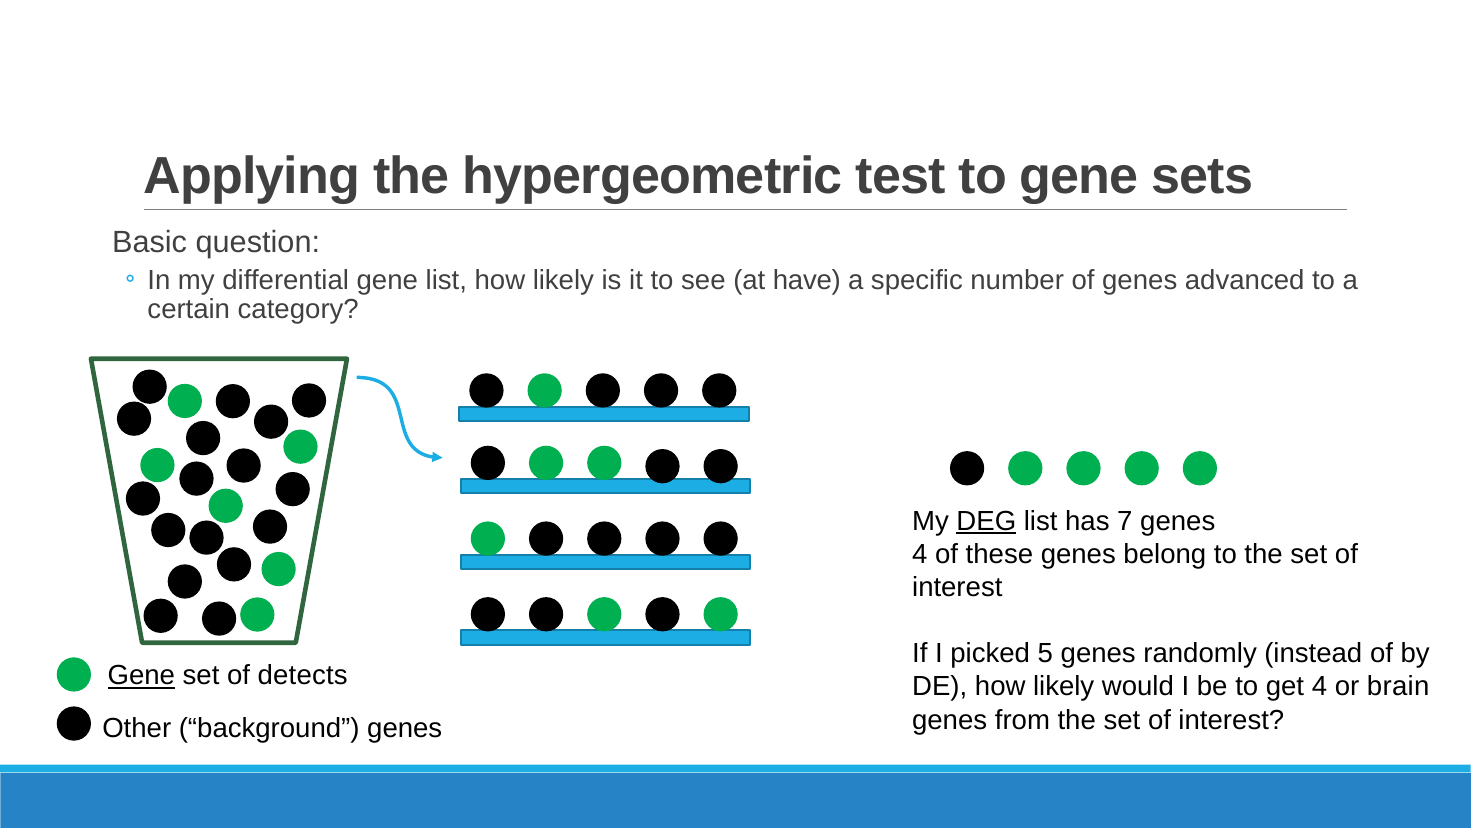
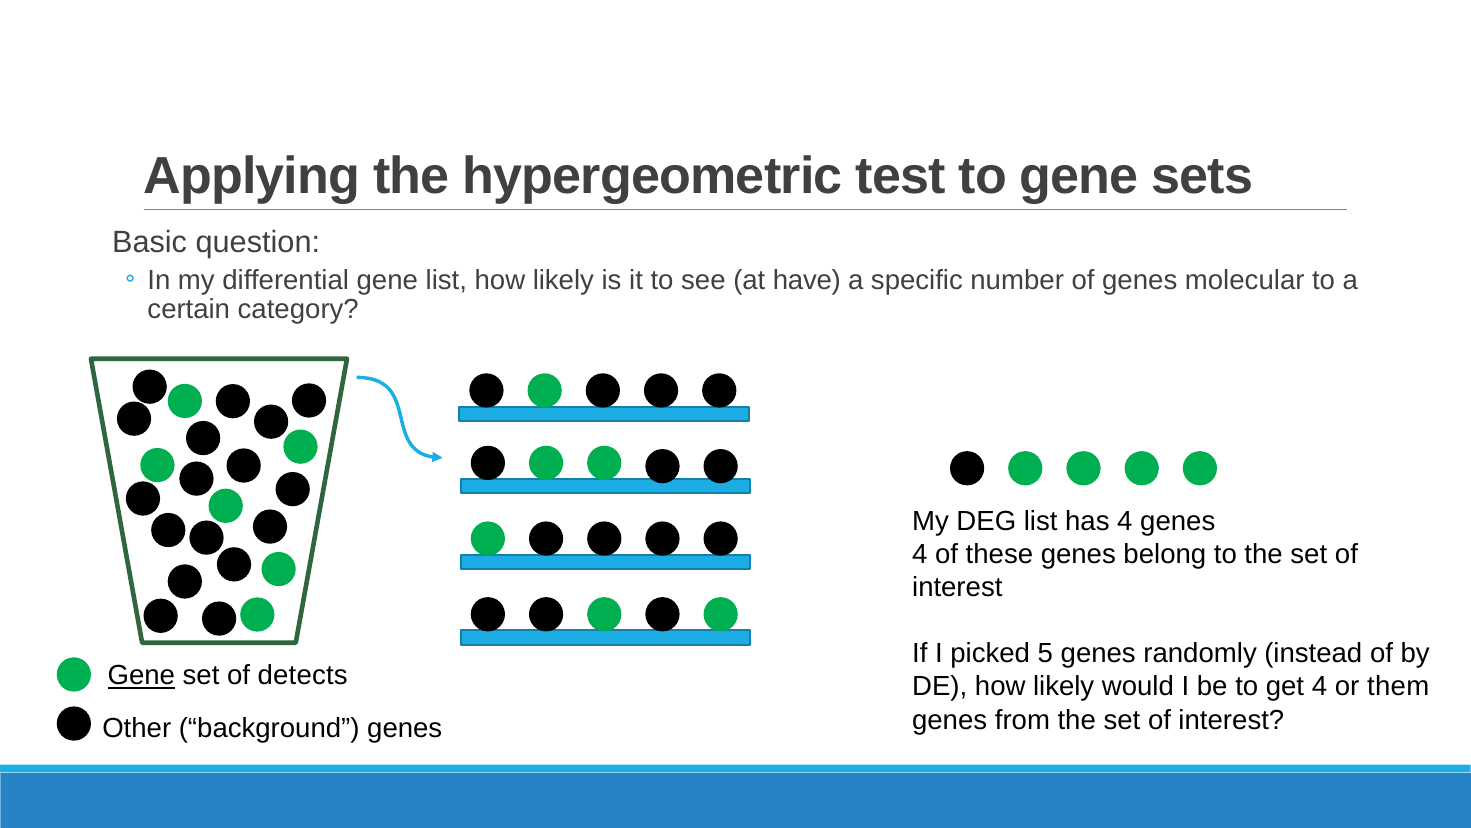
advanced: advanced -> molecular (1245, 280)
DEG underline: present -> none (986, 521)
has 7: 7 -> 4 (1125, 521)
brain: brain -> them (1398, 686)
